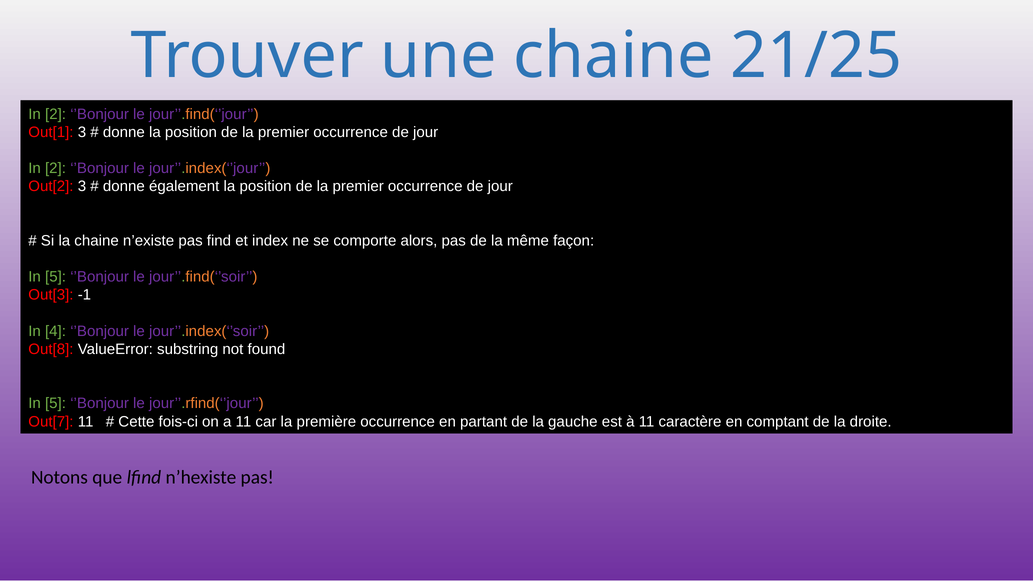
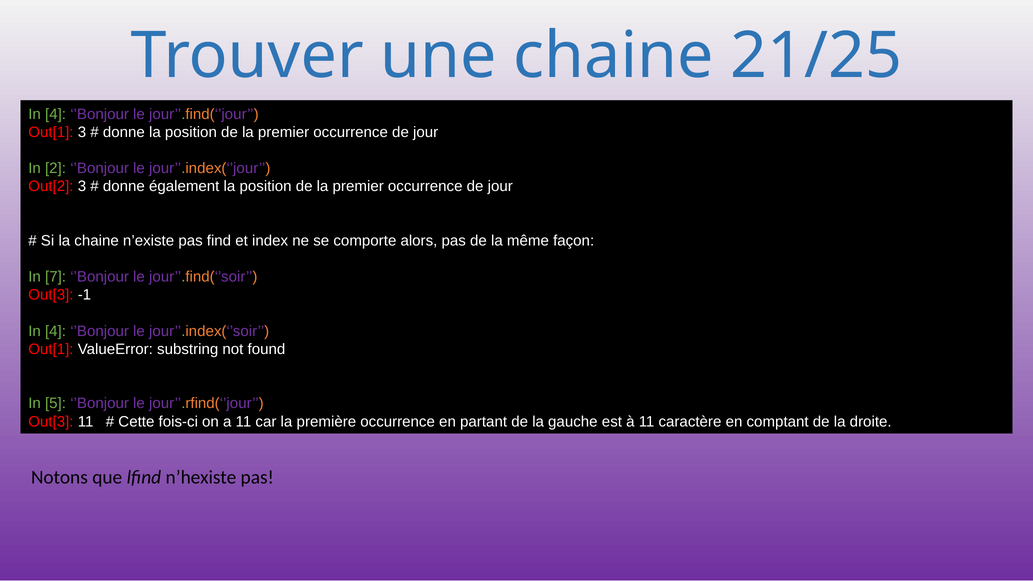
2: 2 -> 4 (56, 114)
5: 5 -> 7 (56, 277)
Out[8: Out[8 -> Out[1 (51, 349)
Out[7: Out[7 -> Out[3 (51, 422)
